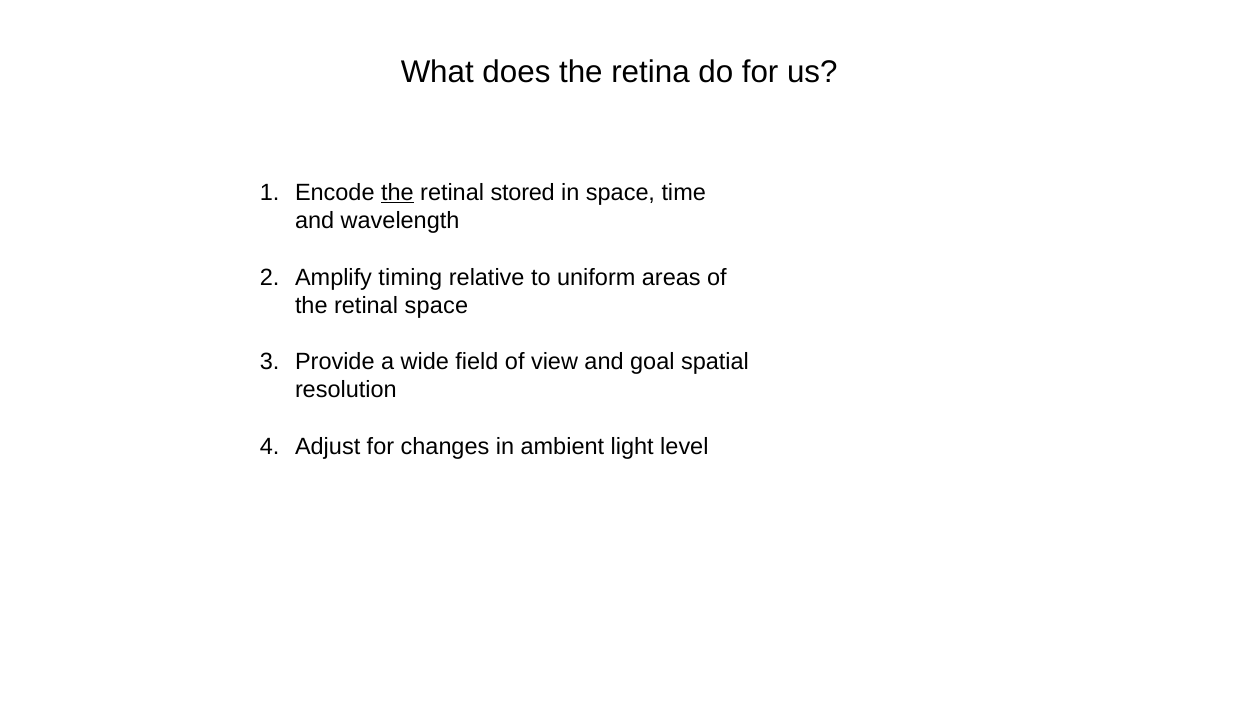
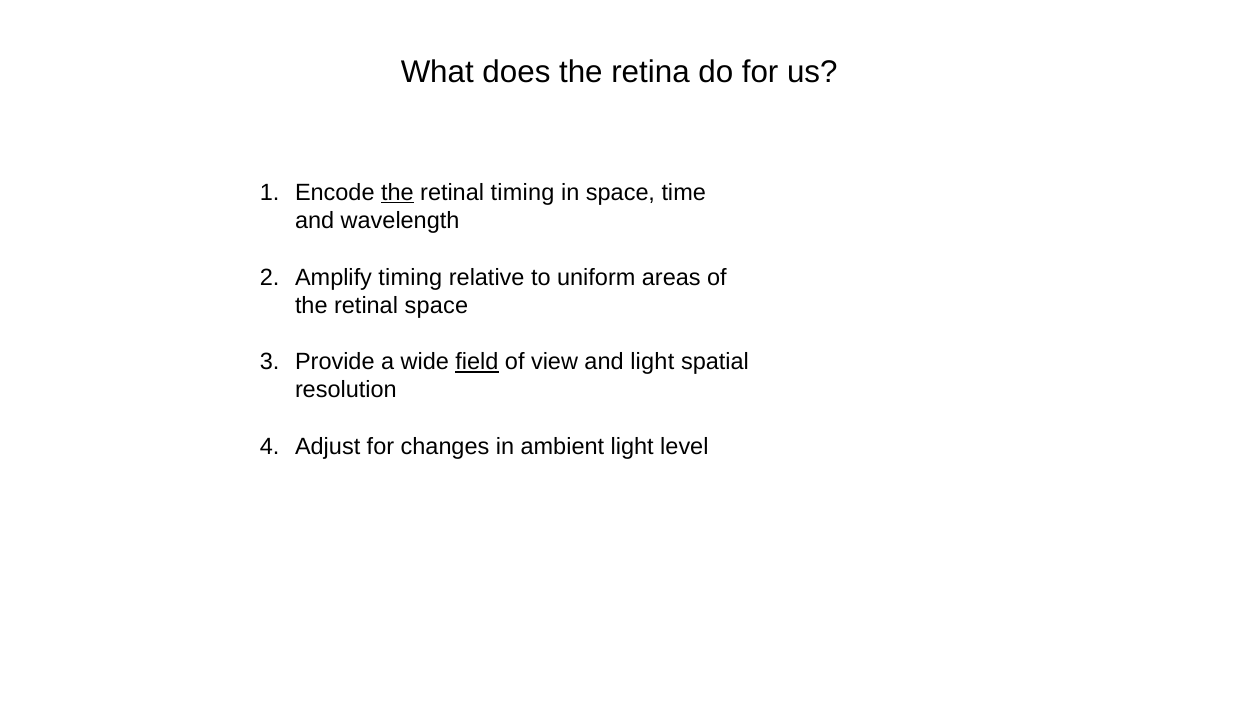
retinal stored: stored -> timing (523, 193)
field underline: none -> present (477, 362)
and goal: goal -> light (652, 362)
